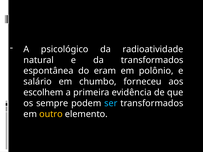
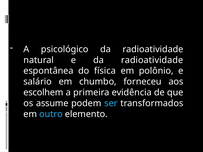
e da transformados: transformados -> radioatividade (152, 60)
eram: eram -> física (105, 71)
sempre: sempre -> assume (52, 103)
outro colour: yellow -> light blue (51, 114)
